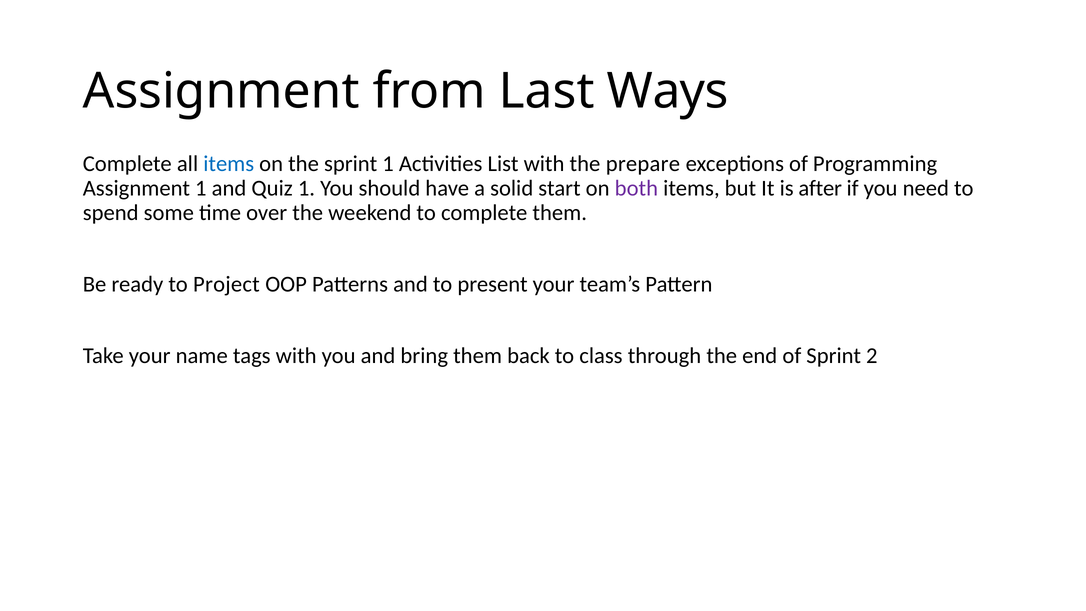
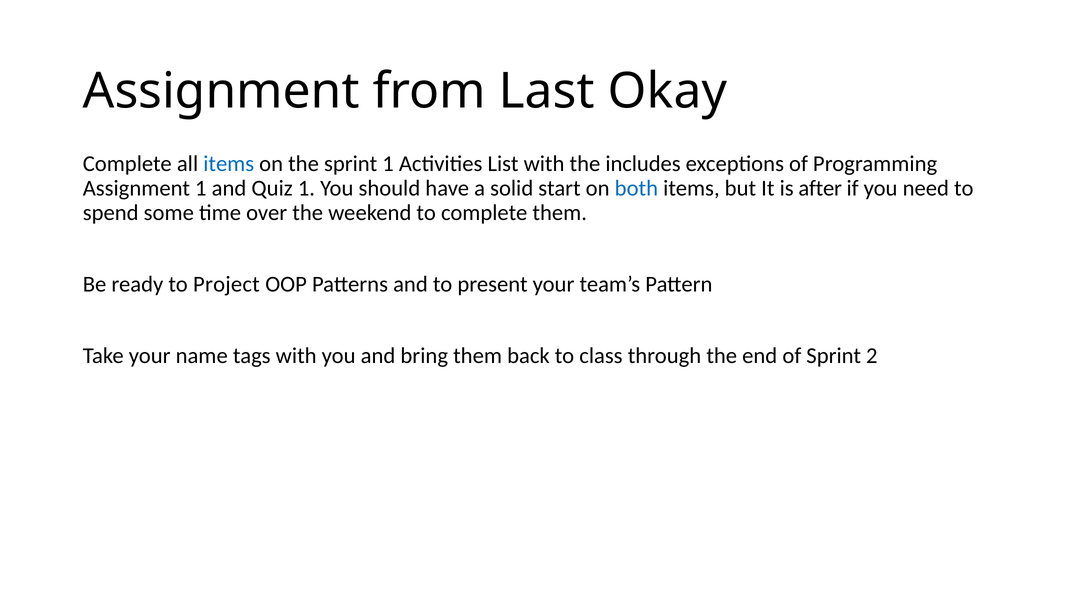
Ways: Ways -> Okay (667, 91)
prepare: prepare -> includes (643, 164)
both colour: purple -> blue (636, 188)
